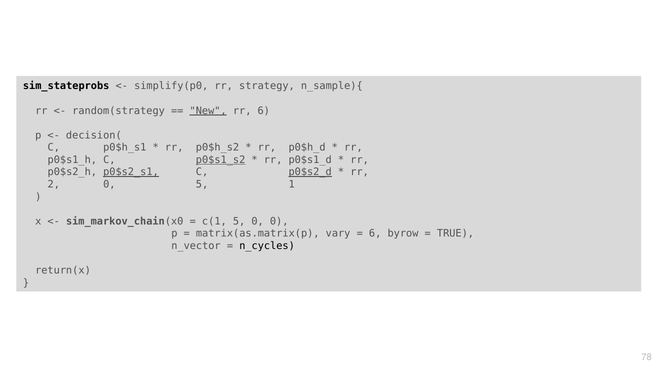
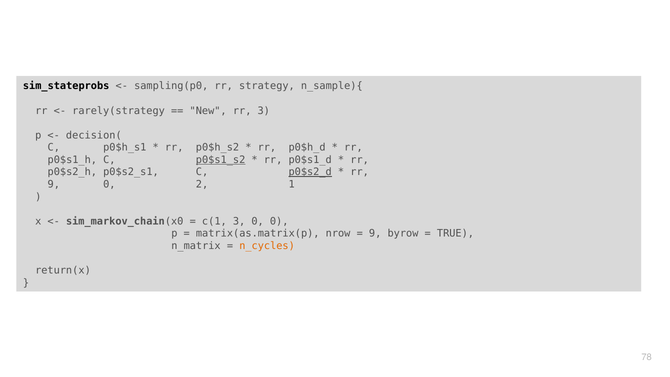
simplify(p0: simplify(p0 -> sampling(p0 (171, 86)
random(strategy: random(strategy -> rarely(strategy (119, 111)
New underline: present -> none (208, 111)
rr 6: 6 -> 3 (264, 111)
p0$s2_s1 underline: present -> none (131, 172)
2: 2 -> 9 (54, 184)
0 5: 5 -> 2 (202, 184)
c(1 5: 5 -> 3 (239, 221)
vary: vary -> nrow (338, 234)
6: 6 -> 9 (375, 234)
n_vector: n_vector -> n_matrix (196, 246)
n_cycles colour: black -> orange (267, 246)
